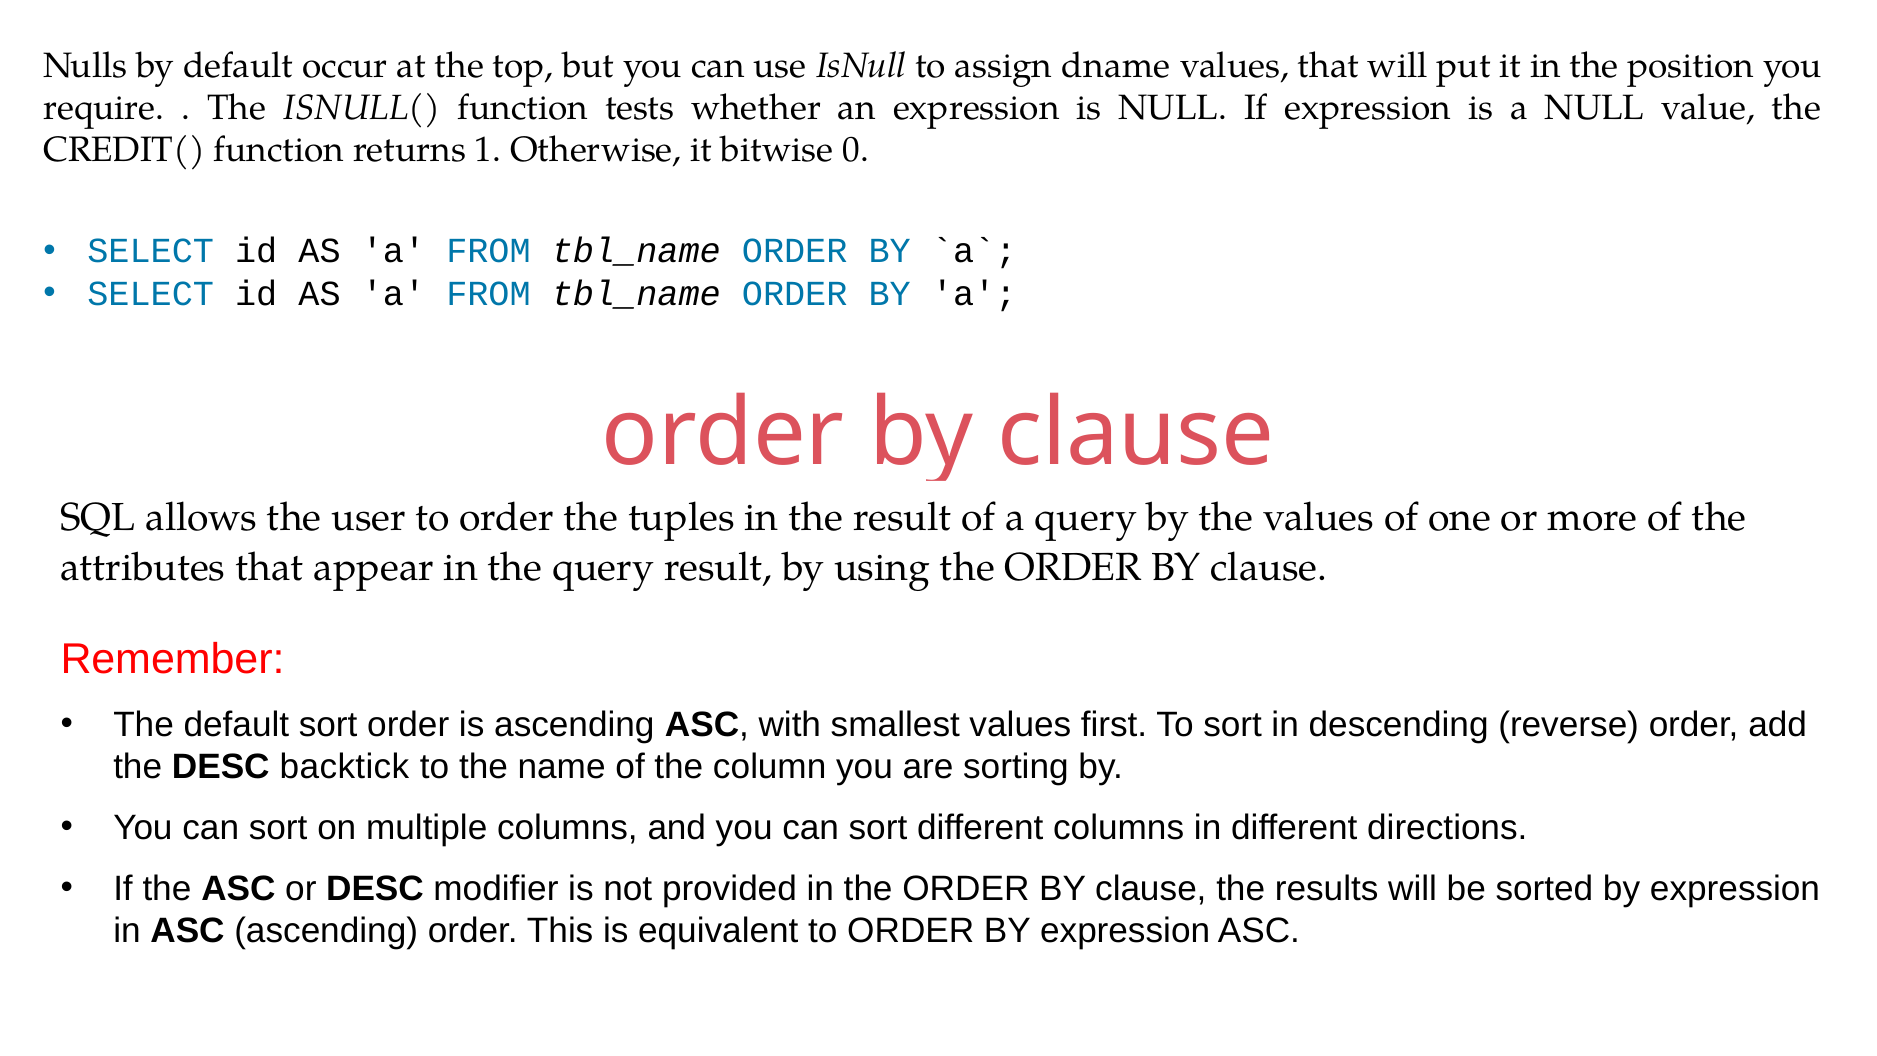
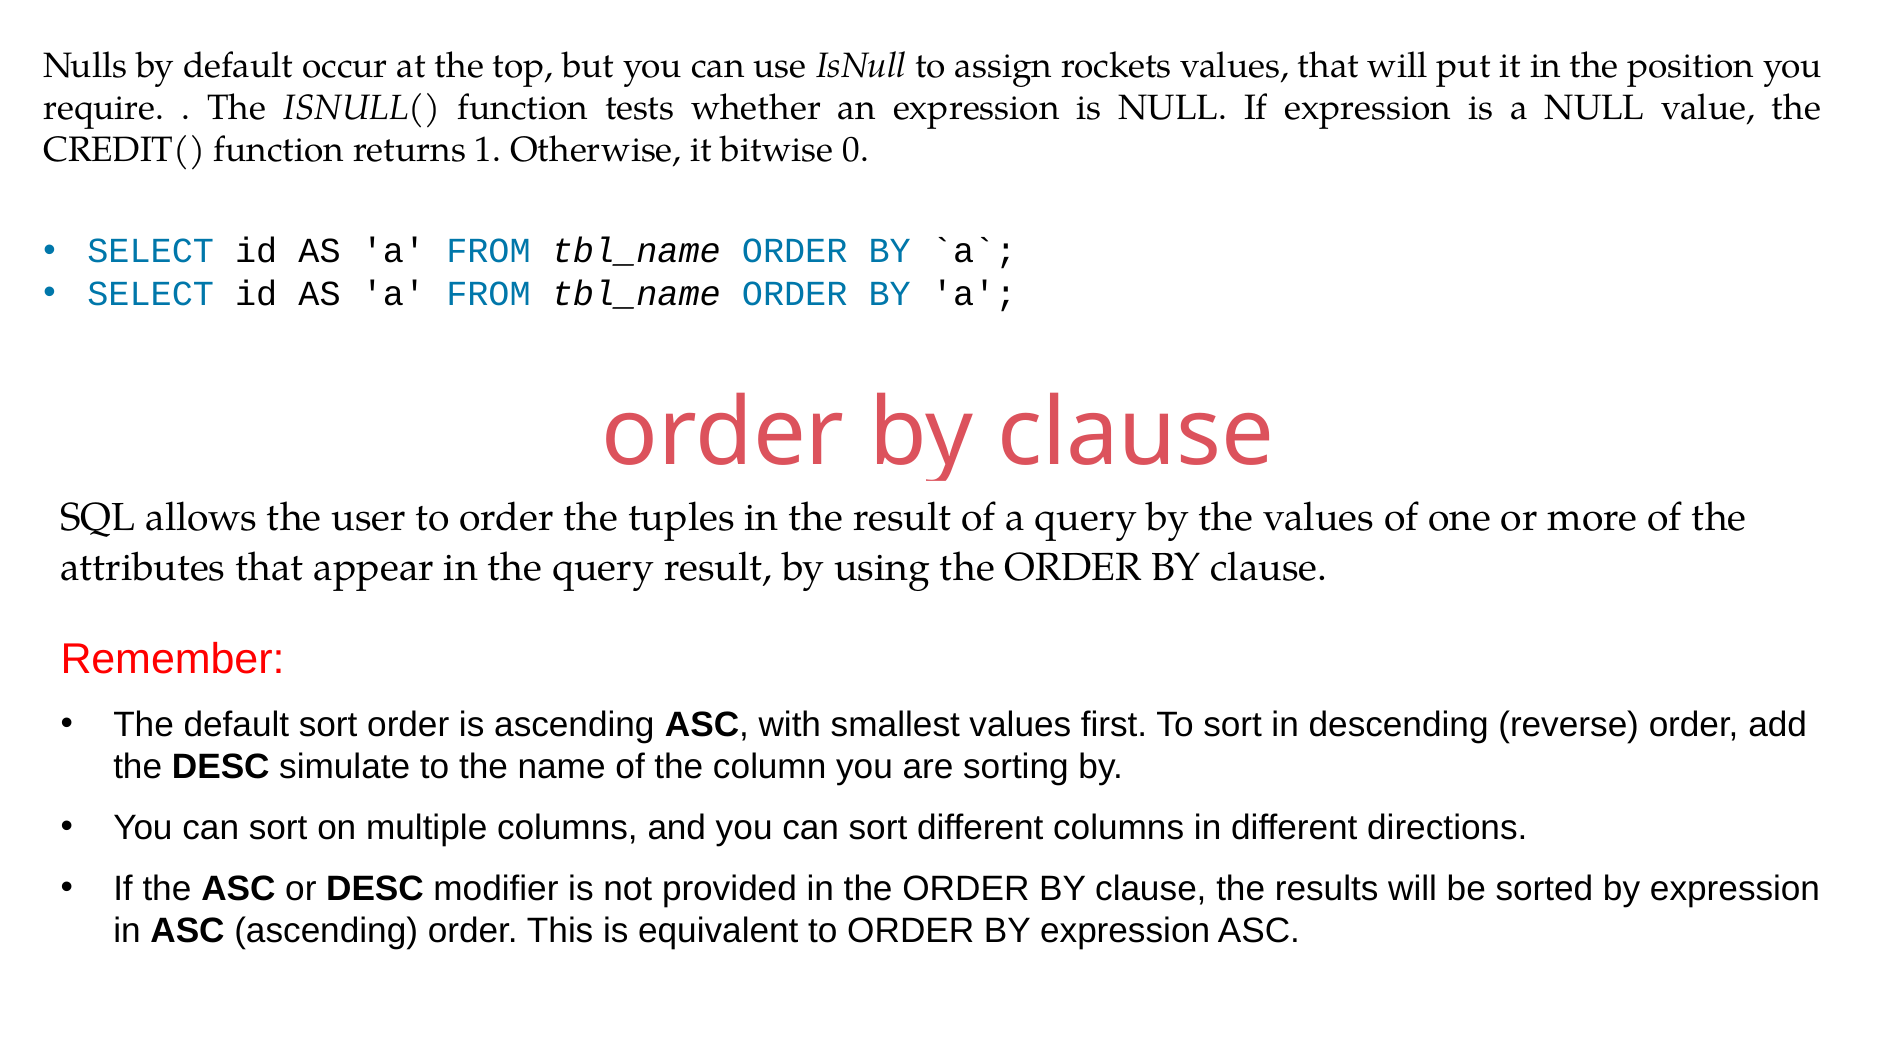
dname: dname -> rockets (1116, 66)
backtick: backtick -> simulate (345, 767)
